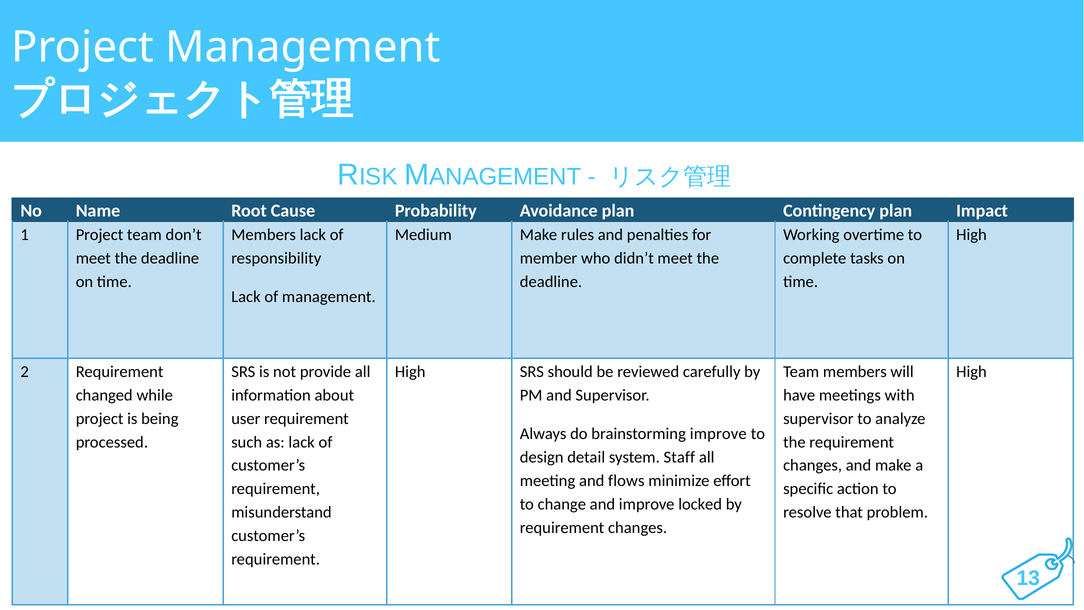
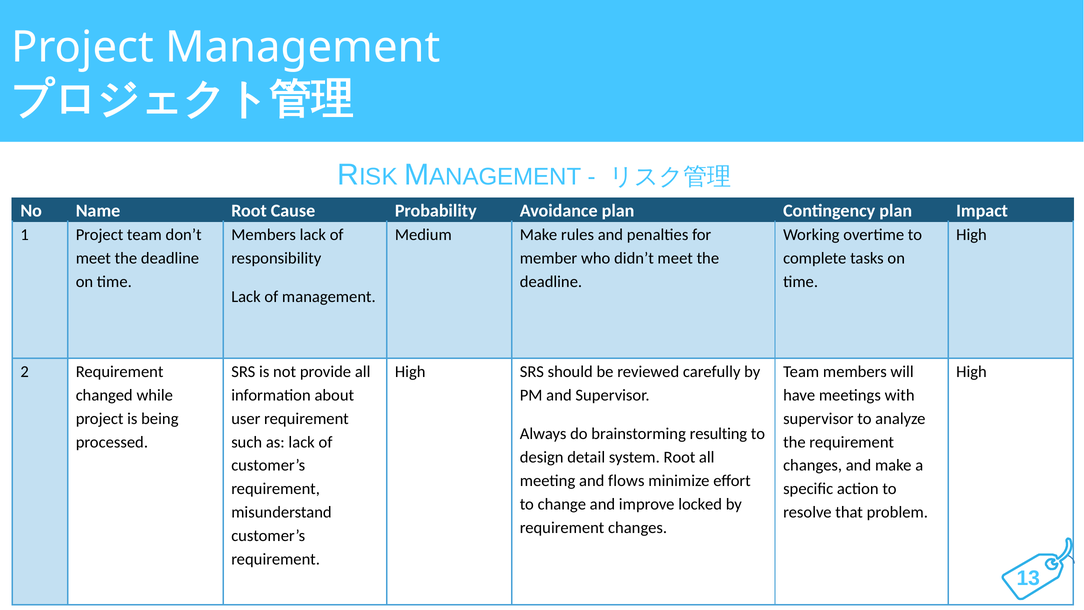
brainstorming improve: improve -> resulting (718, 433)
system Staff: Staff -> Root (679, 457)
